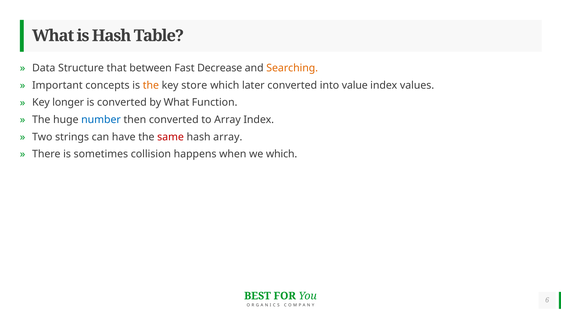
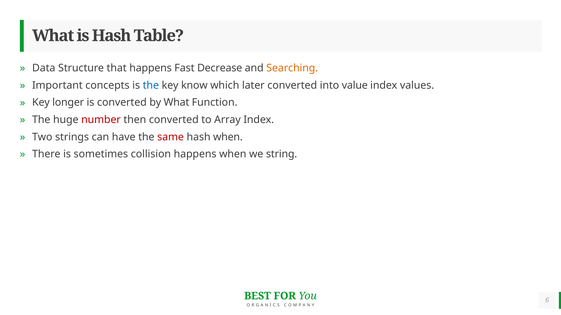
that between: between -> happens (151, 68)
the colour: orange -> blue (151, 85)
store: store -> know (194, 85)
number colour: blue -> red (101, 120)
hash array: array -> when (228, 137)
we which: which -> string (282, 154)
